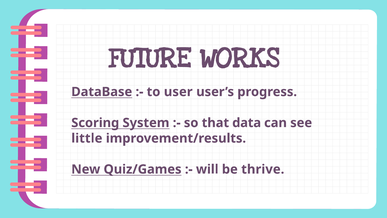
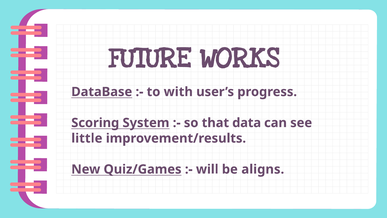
user: user -> with (178, 92)
thrive: thrive -> aligns (263, 169)
